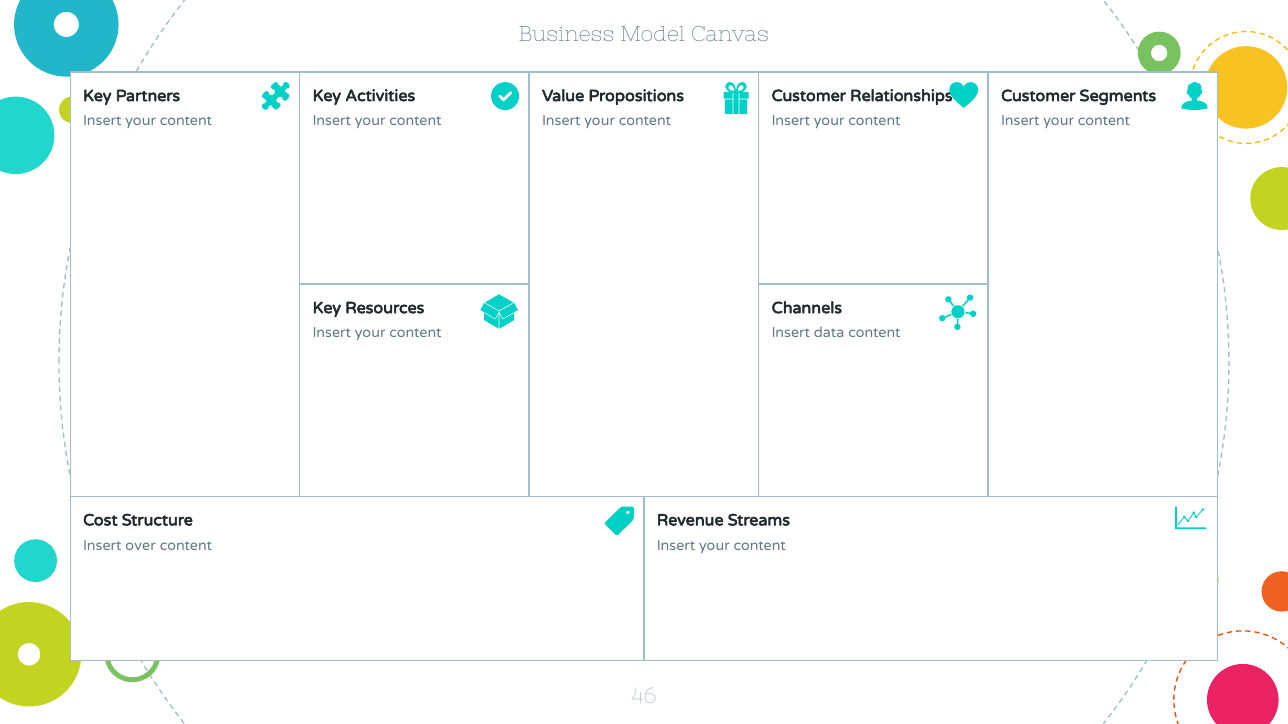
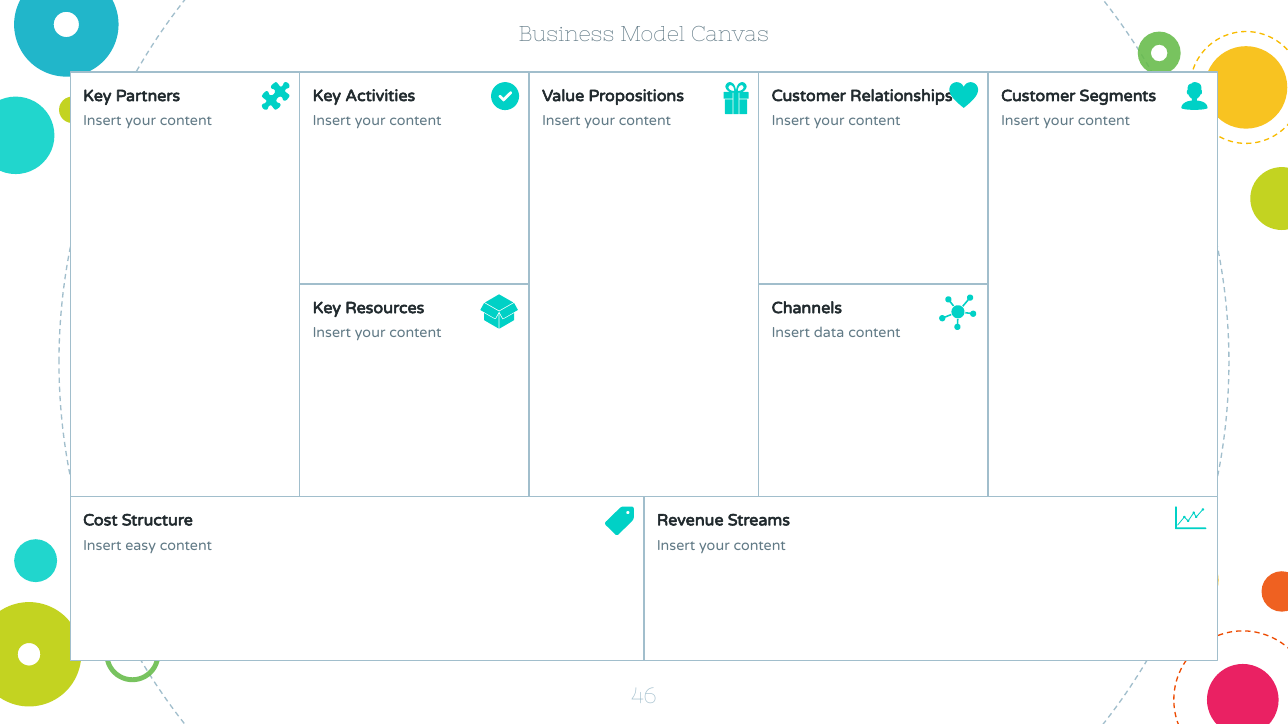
over: over -> easy (141, 546)
